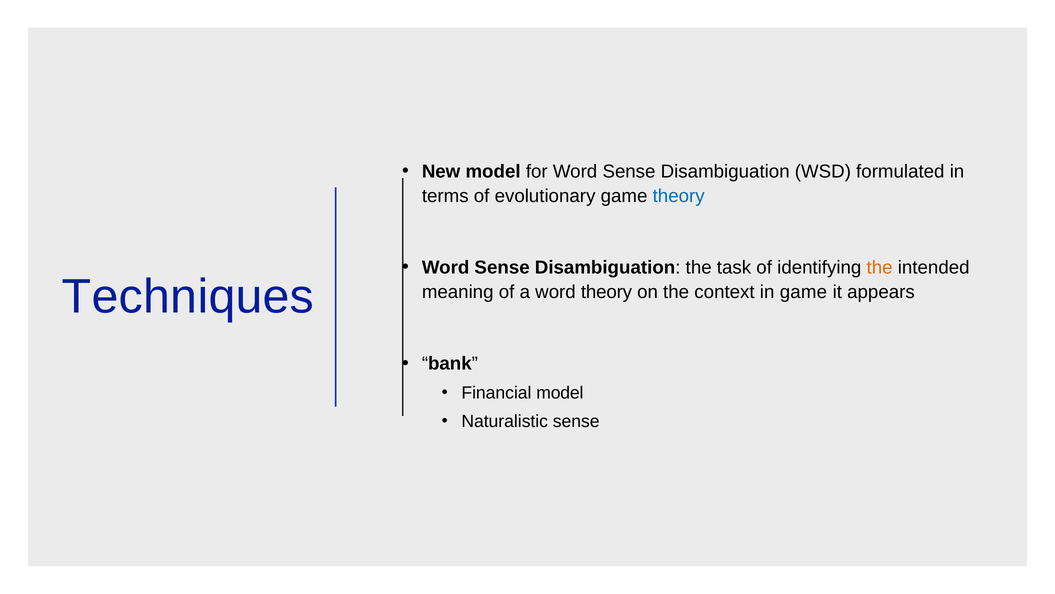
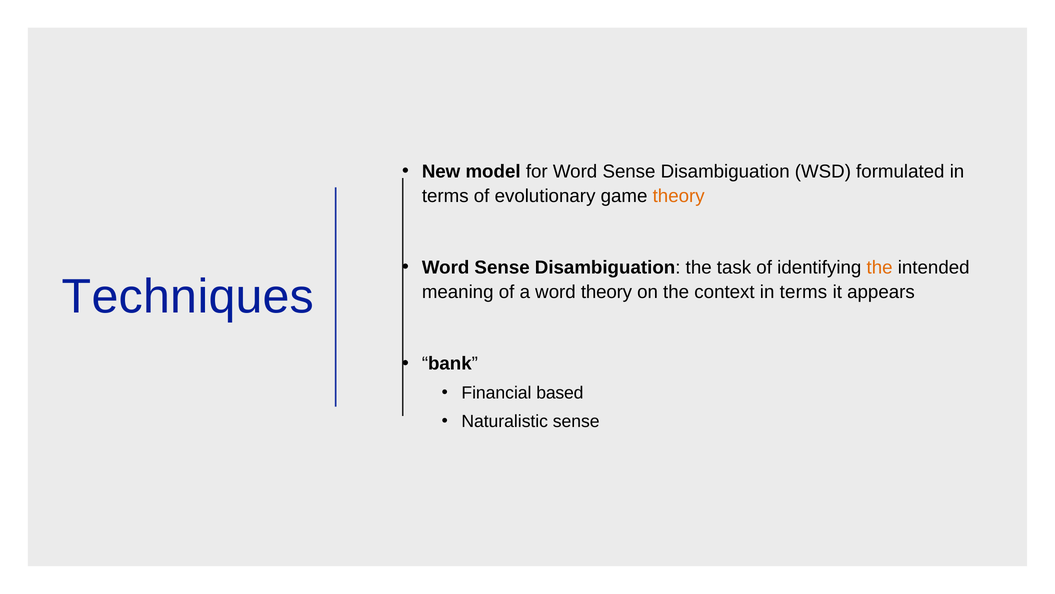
theory colour: blue -> orange (679, 196)
context in game: game -> terms (803, 292)
Financial model: model -> based (560, 393)
